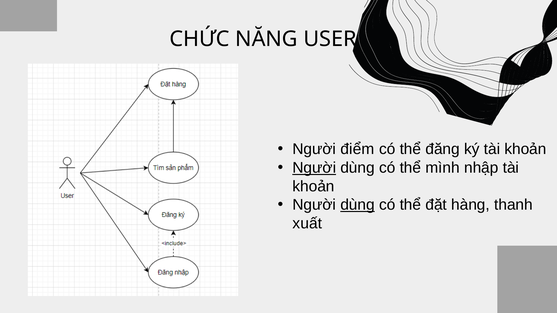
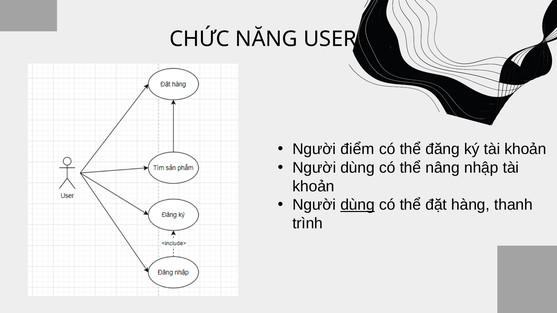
Người underline: present -> none (314, 168)
mình: mình -> nâng (443, 168)
xuất: xuất -> trình (308, 224)
